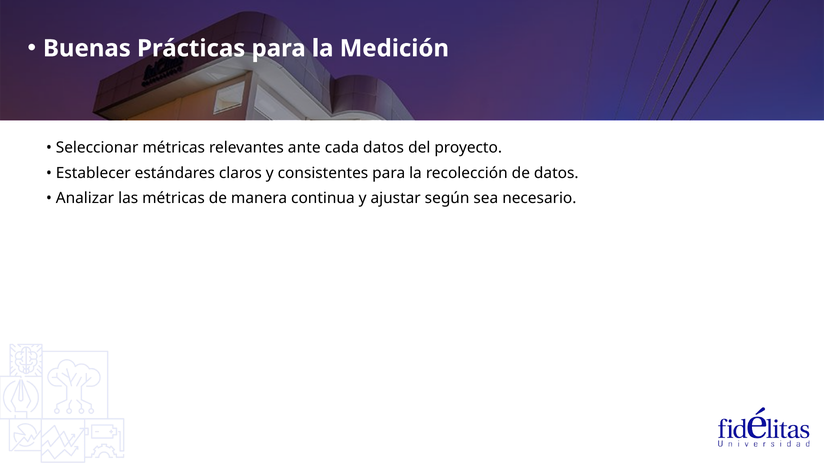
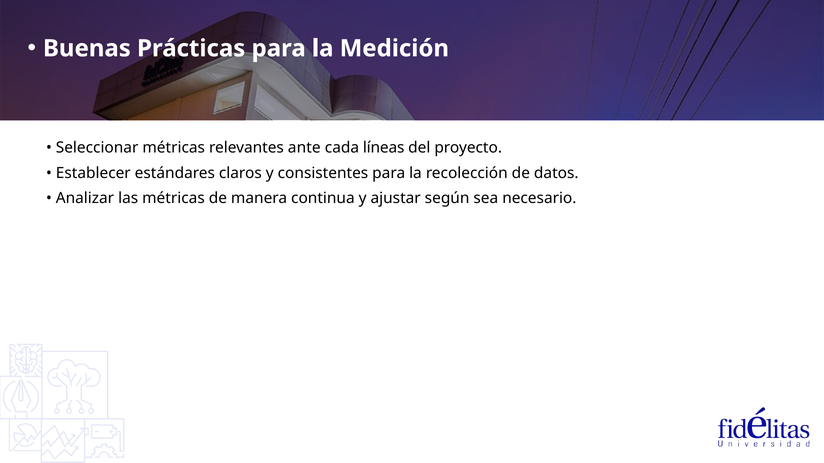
cada datos: datos -> líneas (384, 148)
